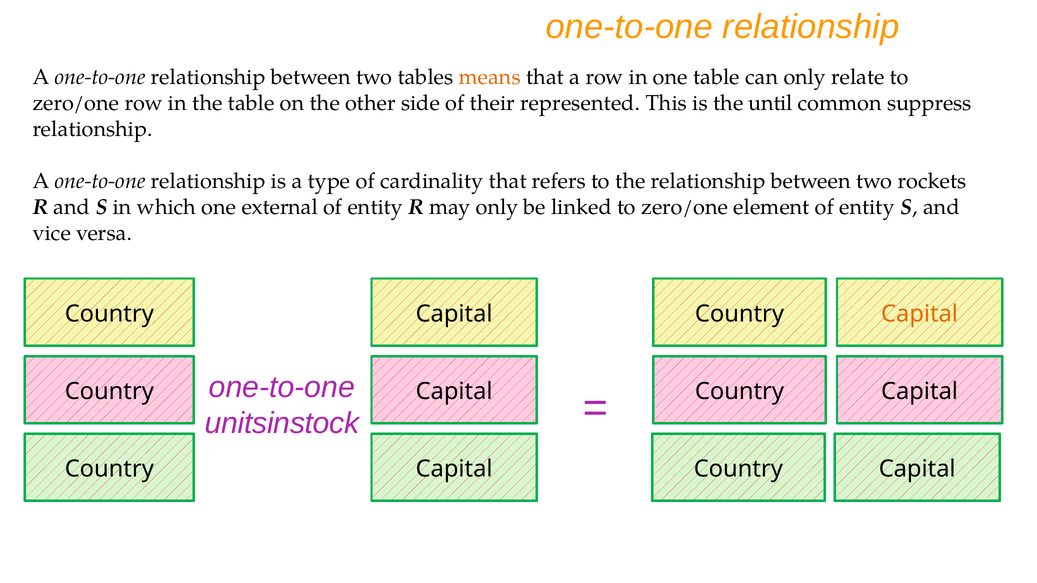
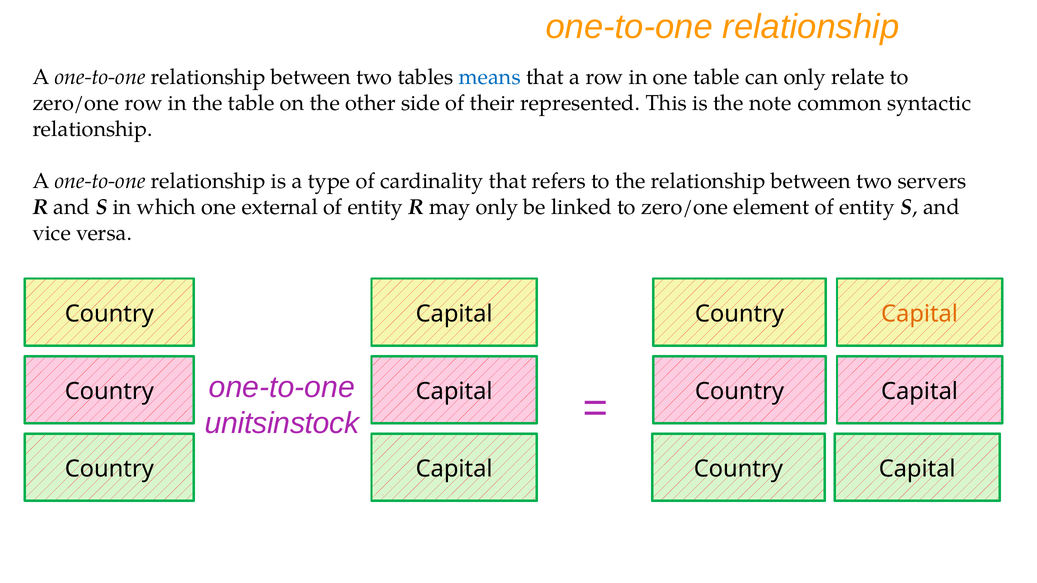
means colour: orange -> blue (490, 77)
until: until -> note (770, 103)
suppress: suppress -> syntactic (929, 103)
rockets: rockets -> servers (932, 181)
